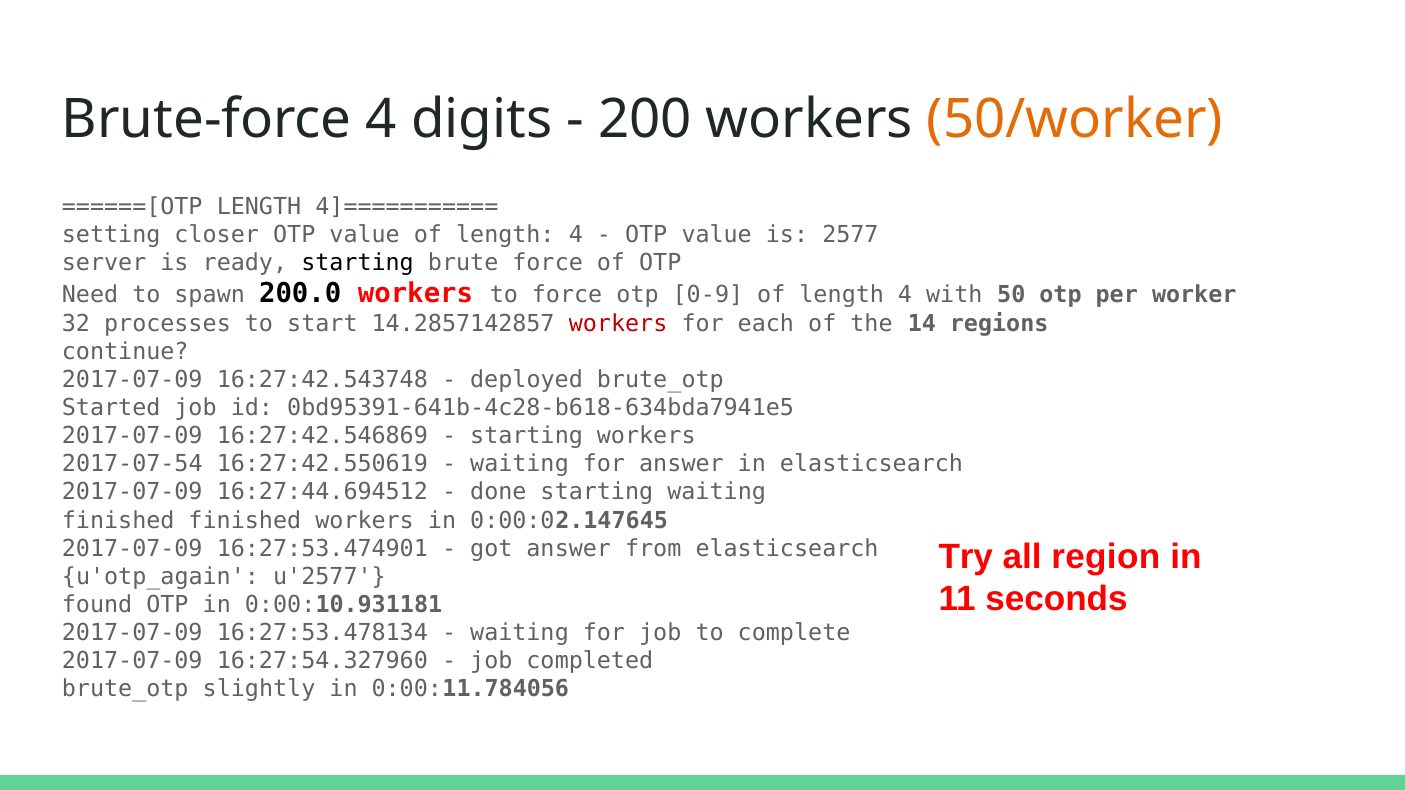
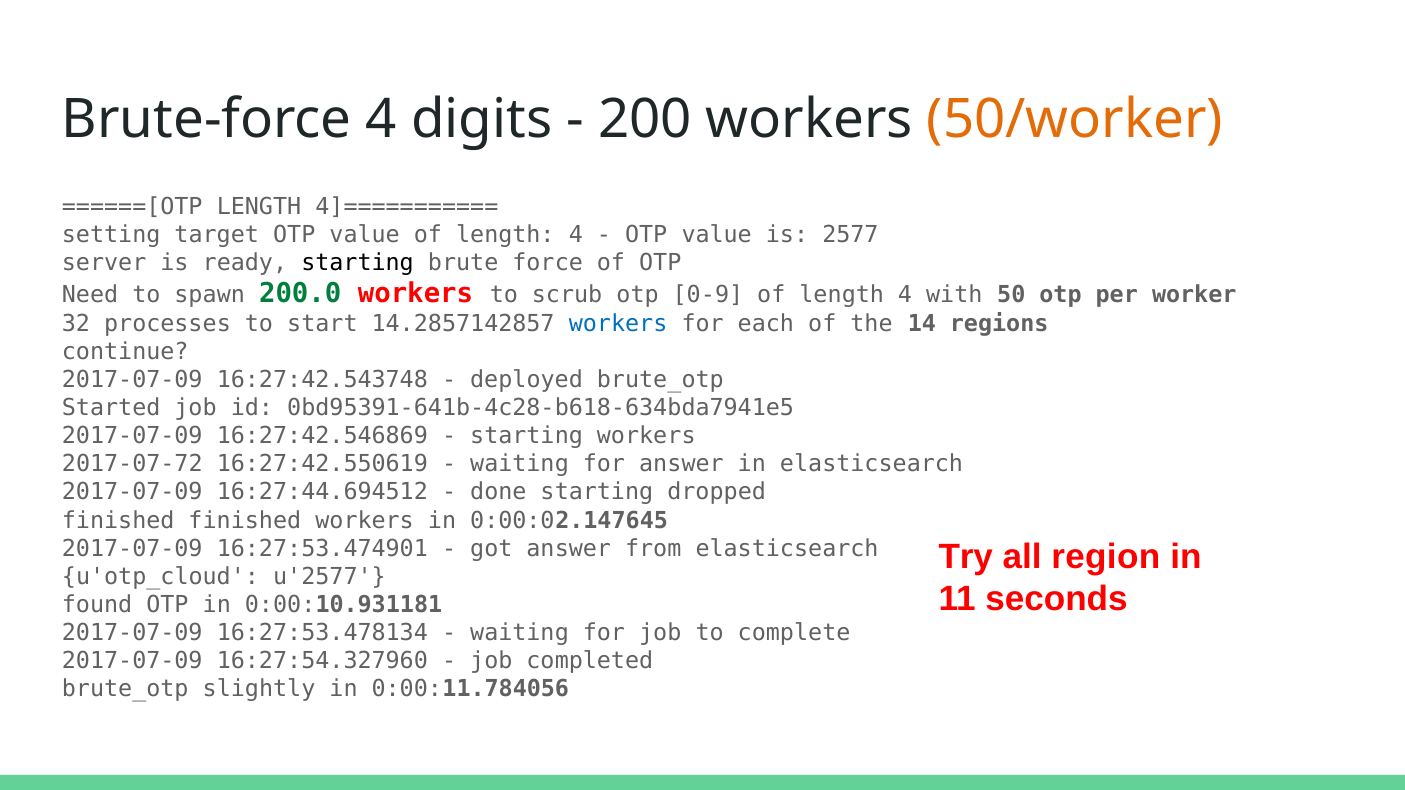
closer: closer -> target (217, 235)
200.0 colour: black -> green (300, 294)
to force: force -> scrub (567, 295)
workers colour: red -> blue (618, 324)
2017-07-54: 2017-07-54 -> 2017-07-72 (132, 464)
starting waiting: waiting -> dropped (717, 492)
u'otp_again: u'otp_again -> u'otp_cloud (160, 577)
